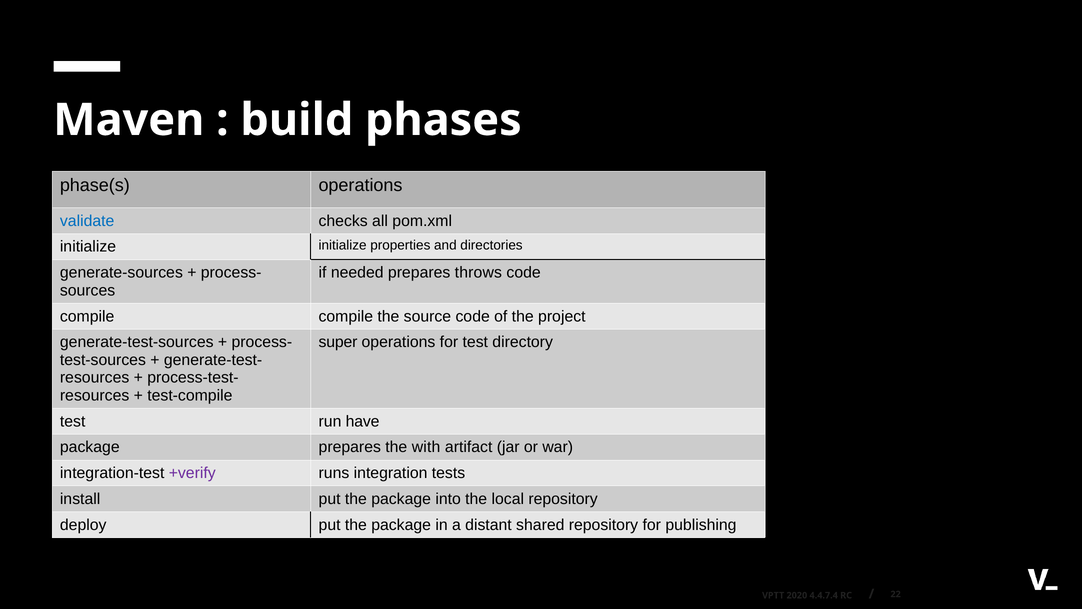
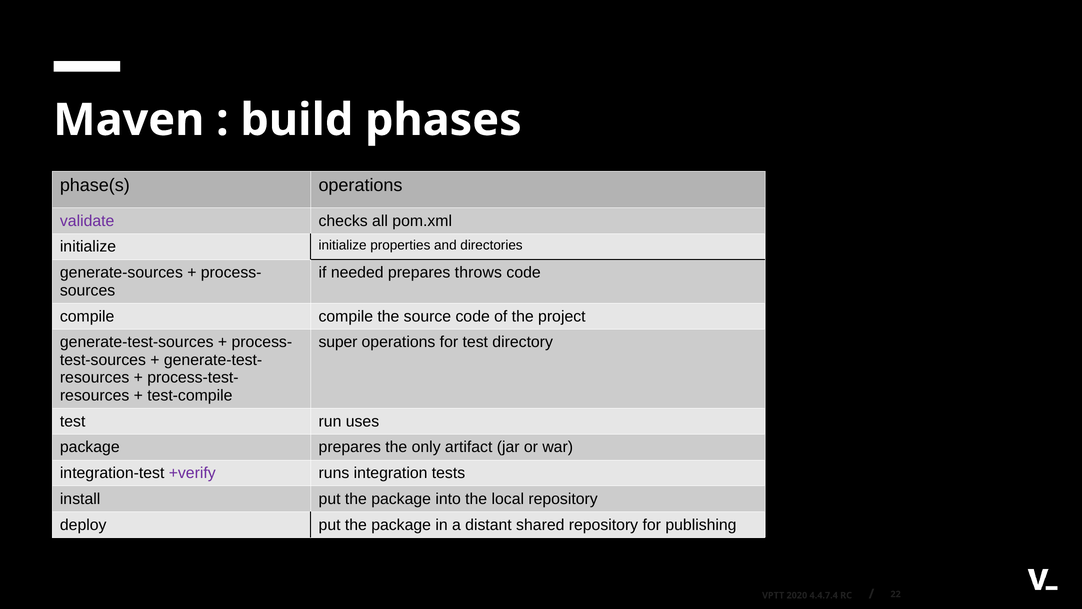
validate colour: blue -> purple (87, 221)
have: have -> uses (362, 421)
with: with -> only (426, 447)
